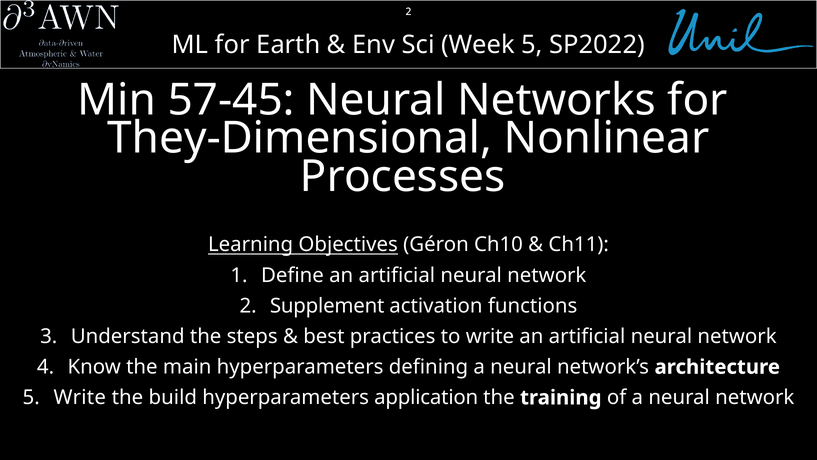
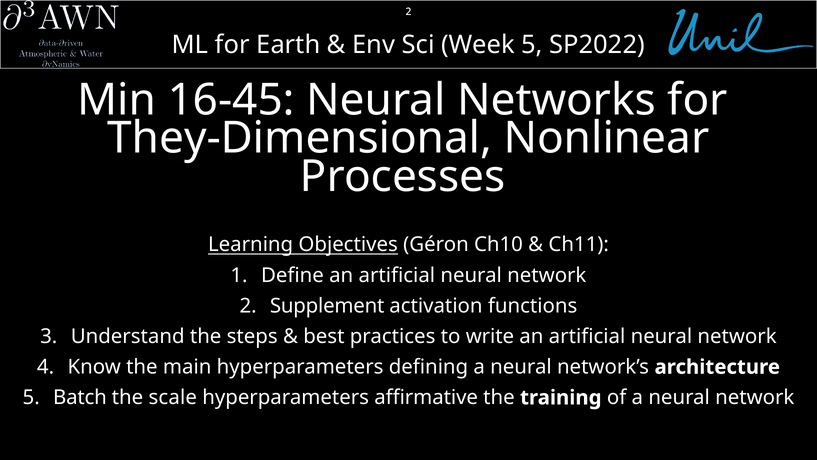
57-45: 57-45 -> 16-45 (231, 100)
Write: Write -> Batch (80, 397)
build: build -> scale (173, 397)
application: application -> affirmative (426, 397)
